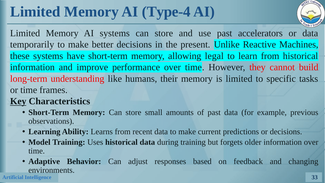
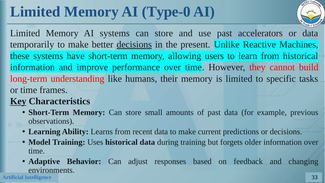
Type-4: Type-4 -> Type-0 (166, 12)
decisions underline: none -> present (134, 44)
legal: legal -> users (214, 56)
